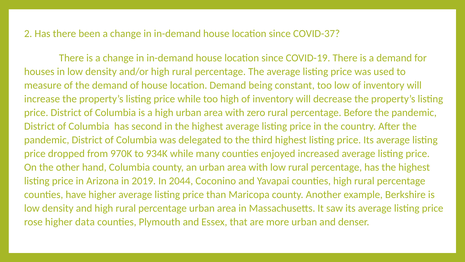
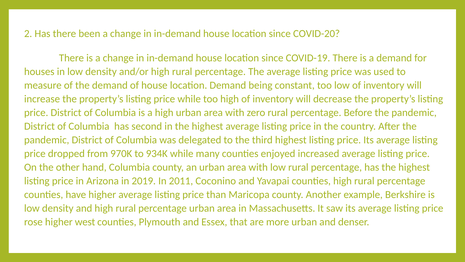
COVID-37: COVID-37 -> COVID-20 (317, 34)
2044: 2044 -> 2011 (181, 181)
data: data -> west (85, 222)
